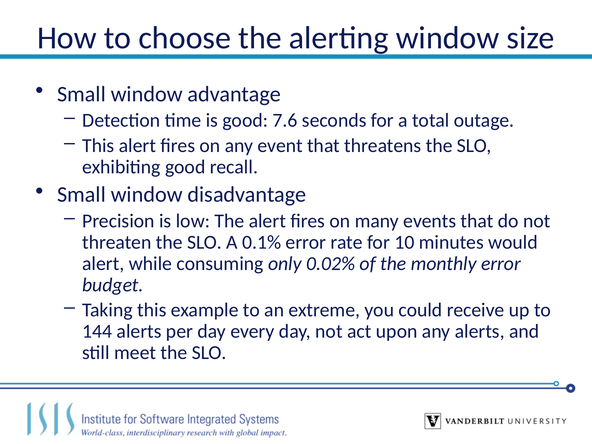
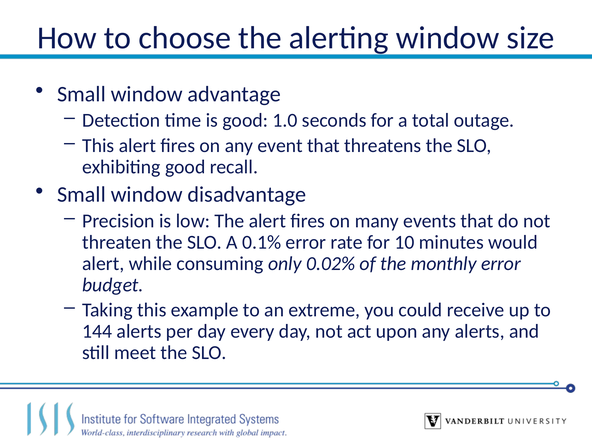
7.6: 7.6 -> 1.0 (285, 120)
